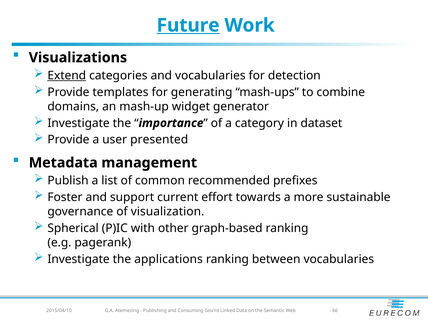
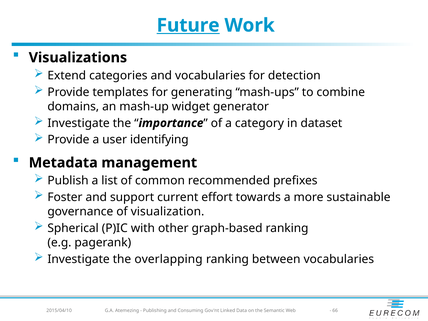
Extend underline: present -> none (67, 76)
presented: presented -> identifying (159, 140)
applications: applications -> overlapping (169, 259)
